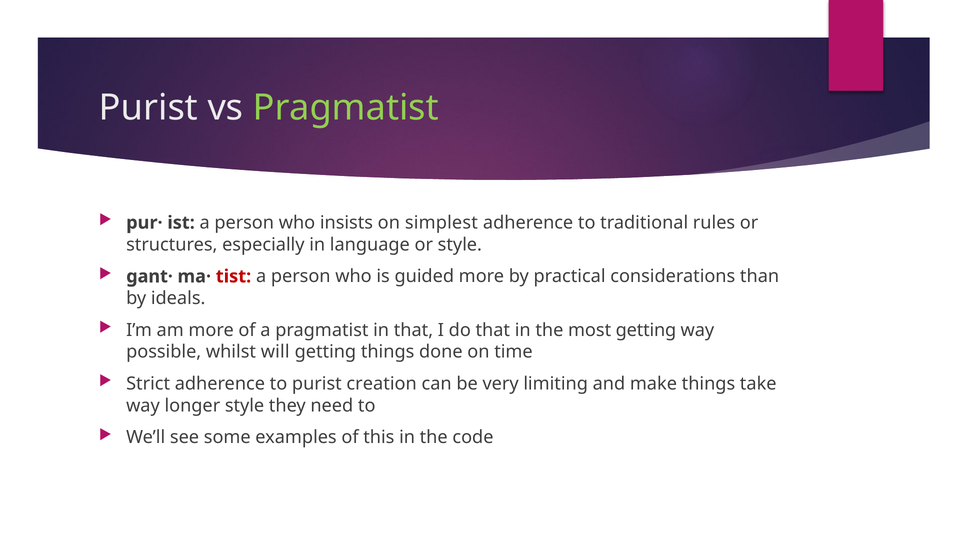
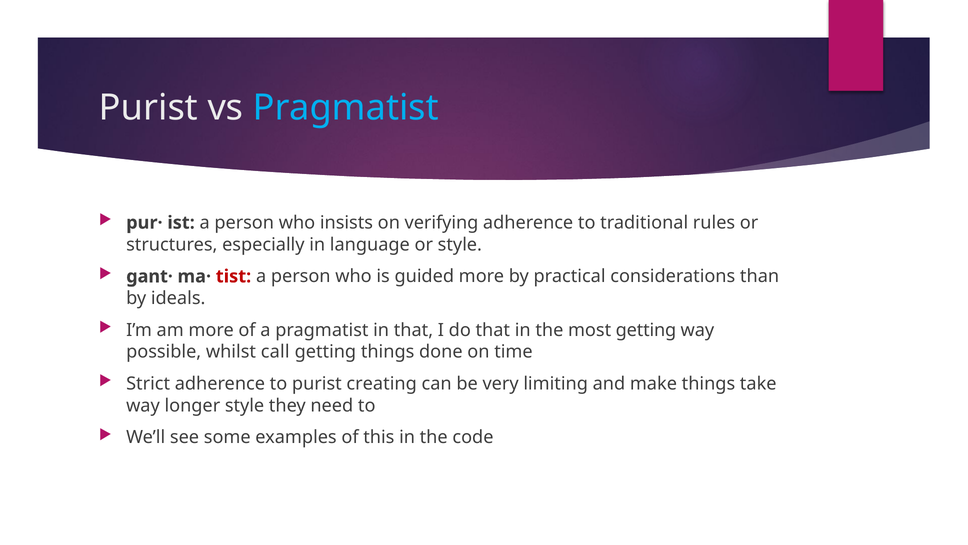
Pragmatist colour: light green -> light blue (346, 108)
simplest: simplest -> verifying (441, 222)
will: will -> call (275, 352)
creation: creation -> creating (382, 383)
